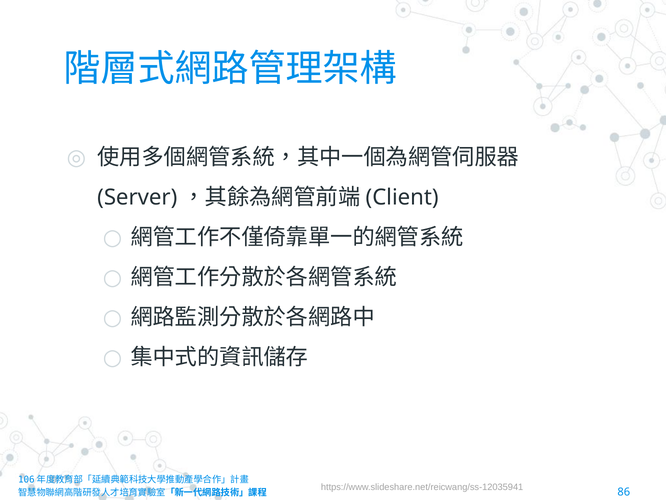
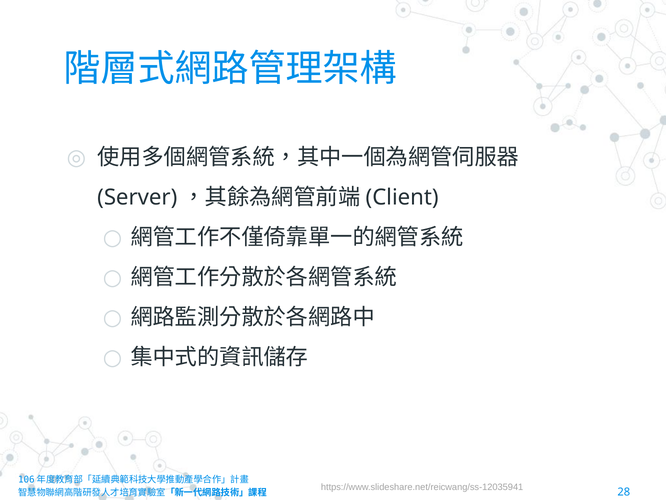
86: 86 -> 28 (624, 492)
